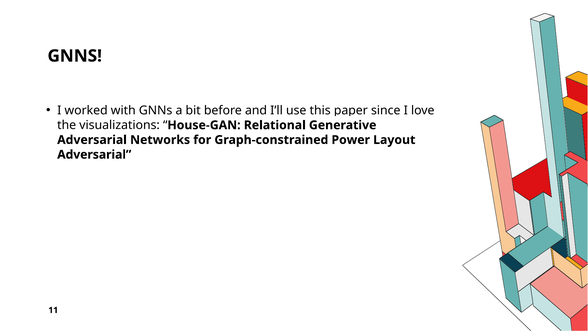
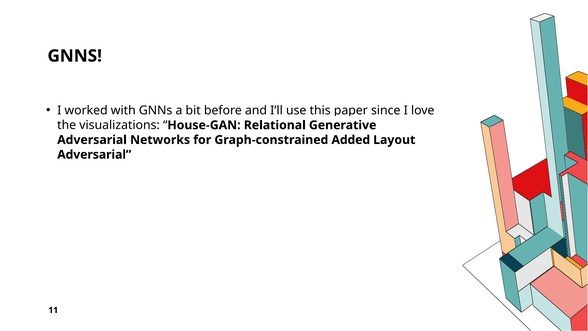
Power: Power -> Added (351, 140)
